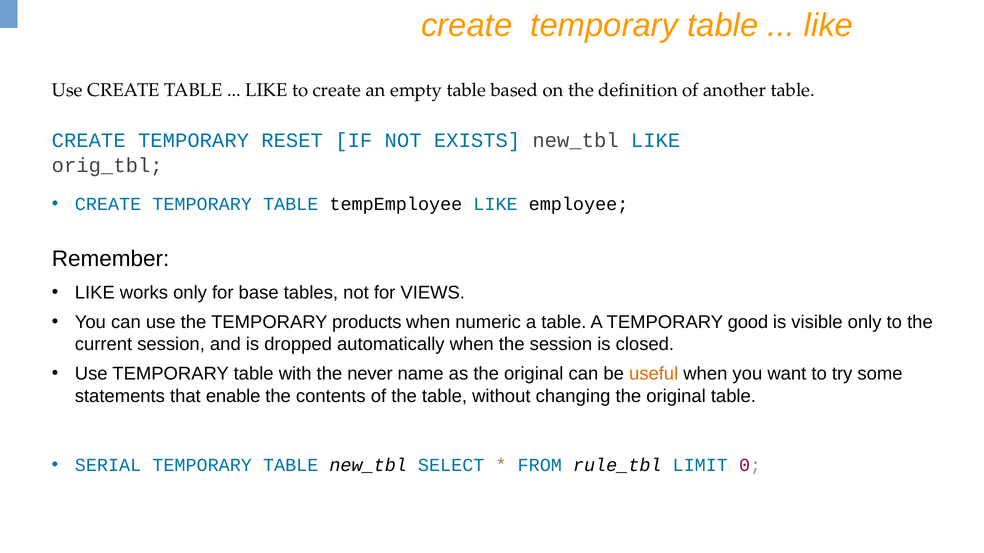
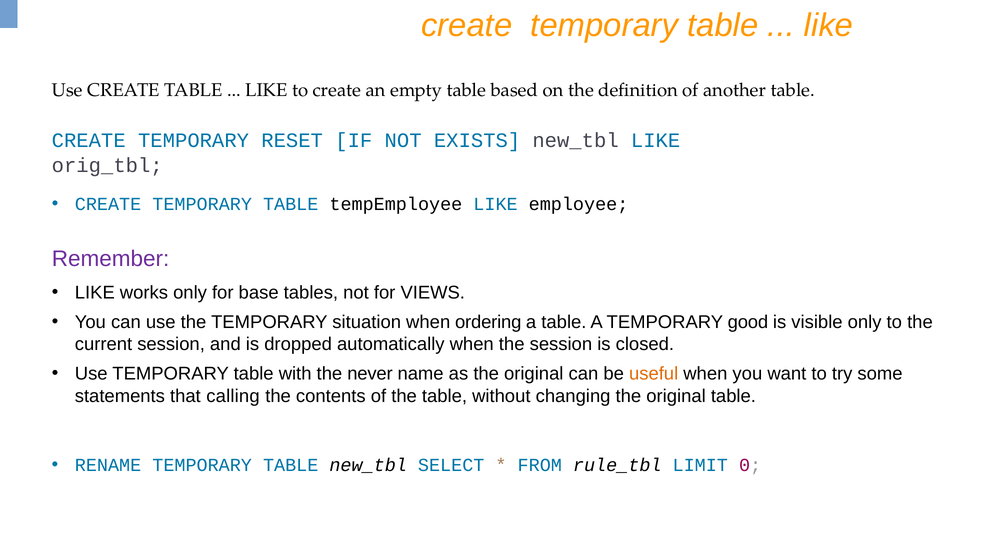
Remember colour: black -> purple (111, 259)
products: products -> situation (367, 322)
numeric: numeric -> ordering (488, 322)
enable: enable -> calling (233, 396)
SERIAL: SERIAL -> RENAME (108, 466)
